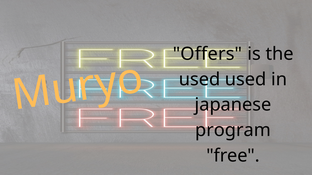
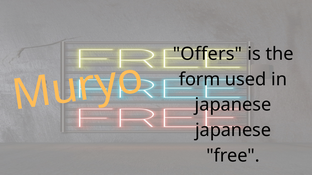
used: used -> form (200, 80)
program: program -> japanese (233, 130)
